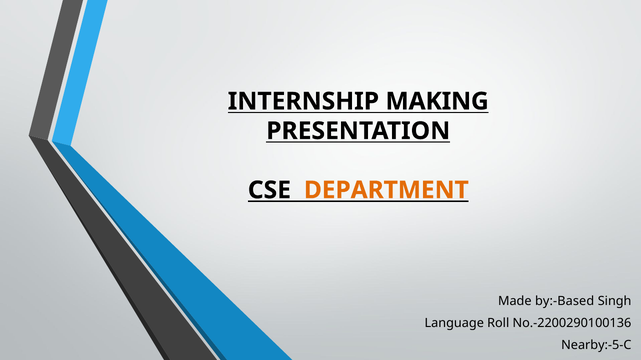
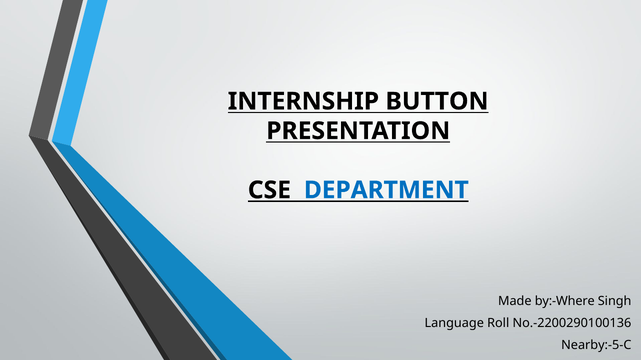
MAKING: MAKING -> BUTTON (437, 101)
DEPARTMENT colour: orange -> blue (386, 190)
by:-Based: by:-Based -> by:-Where (565, 302)
